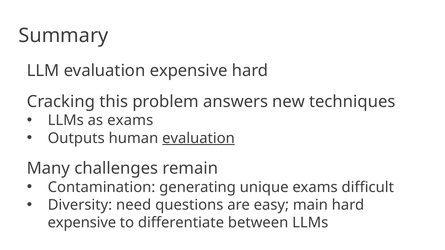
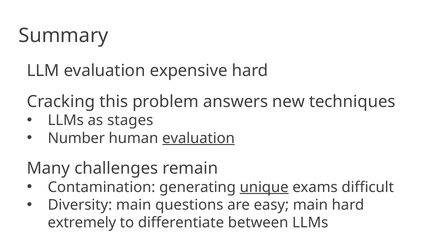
as exams: exams -> stages (130, 121)
Outputs: Outputs -> Number (76, 138)
unique underline: none -> present (264, 187)
Diversity need: need -> main (134, 205)
expensive: expensive -> extremely (82, 223)
